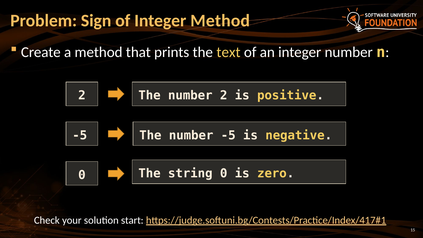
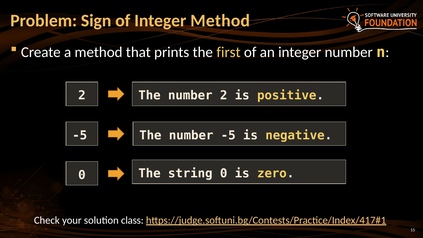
text: text -> first (229, 52)
start: start -> class (132, 220)
